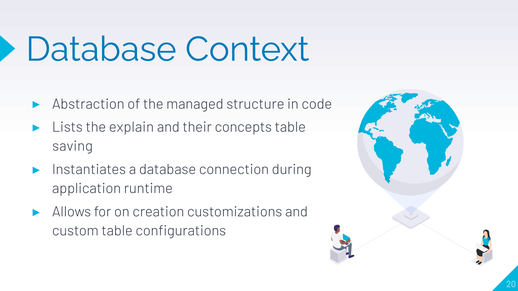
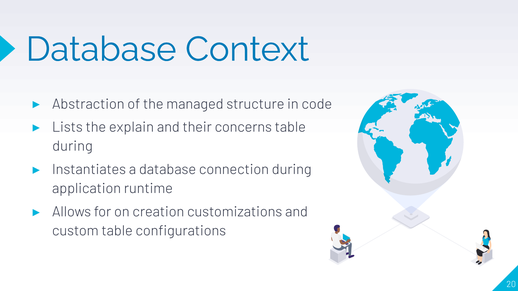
concepts: concepts -> concerns (243, 127)
saving: saving -> during (73, 146)
